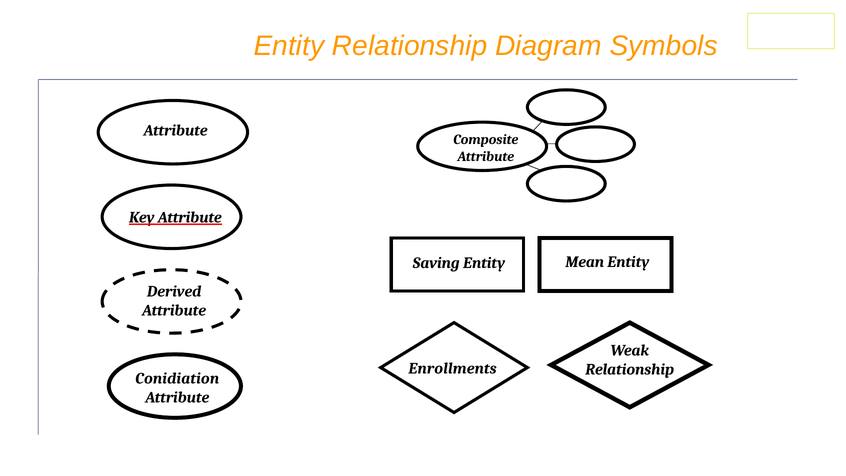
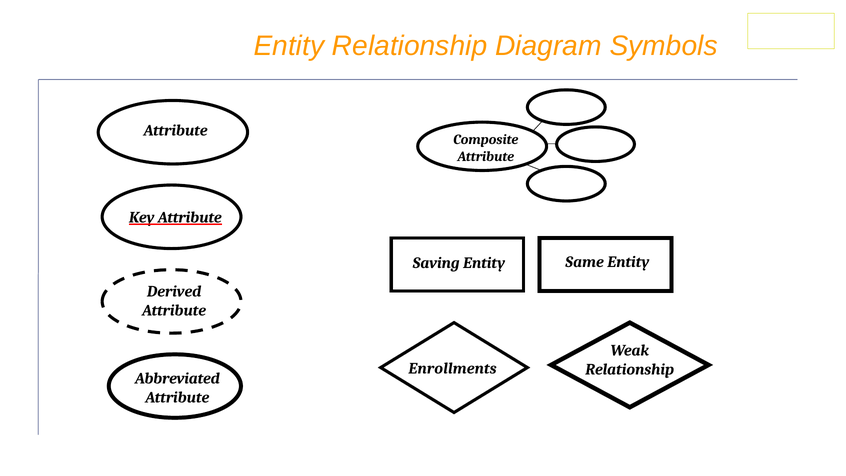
Mean: Mean -> Same (585, 262)
Conidiation: Conidiation -> Abbreviated (177, 378)
